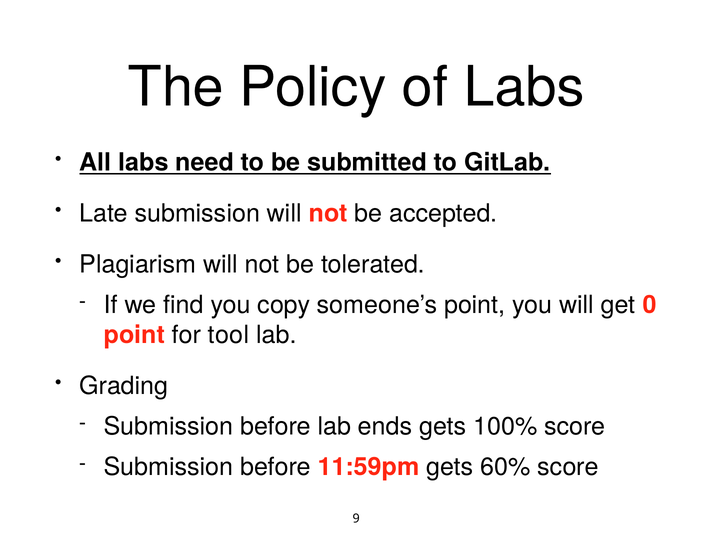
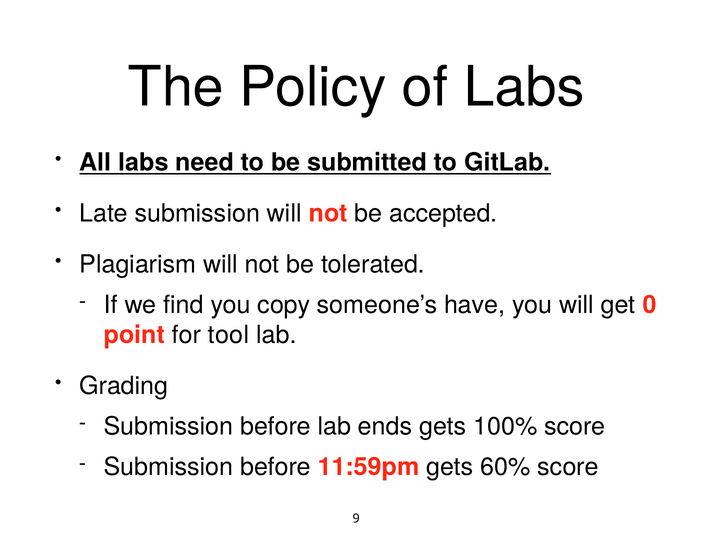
someone’s point: point -> have (475, 305)
